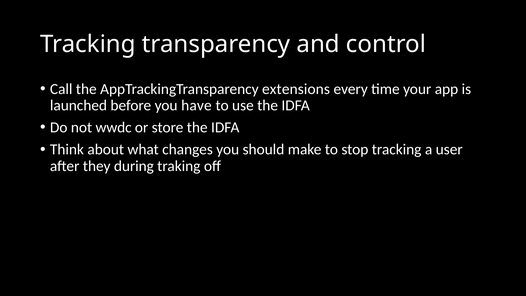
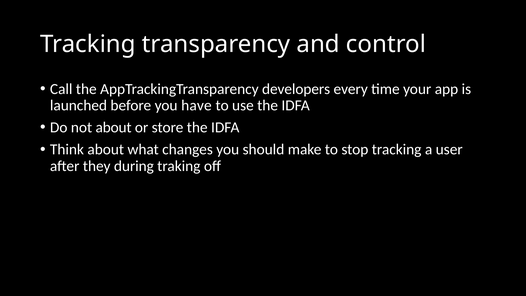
extensions: extensions -> developers (296, 89)
not wwdc: wwdc -> about (114, 127)
